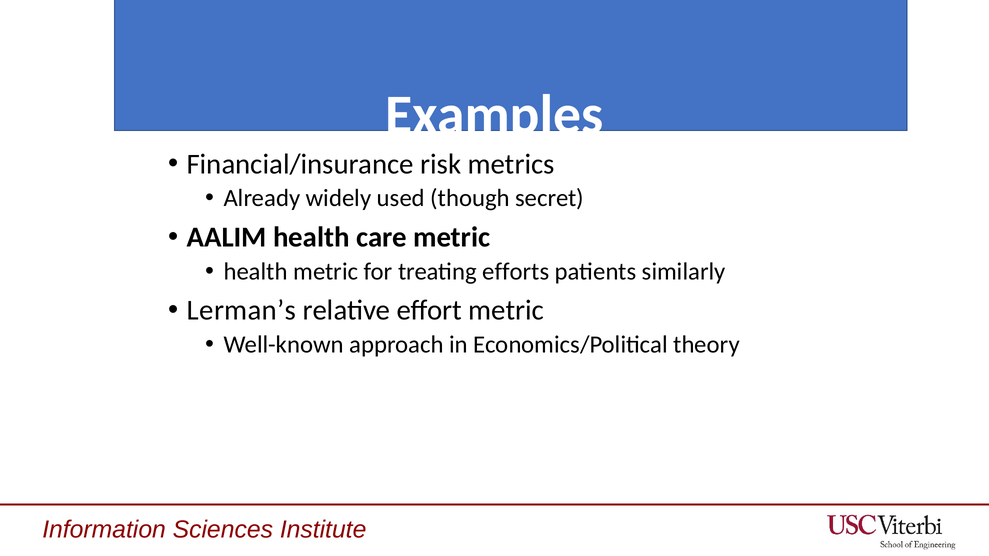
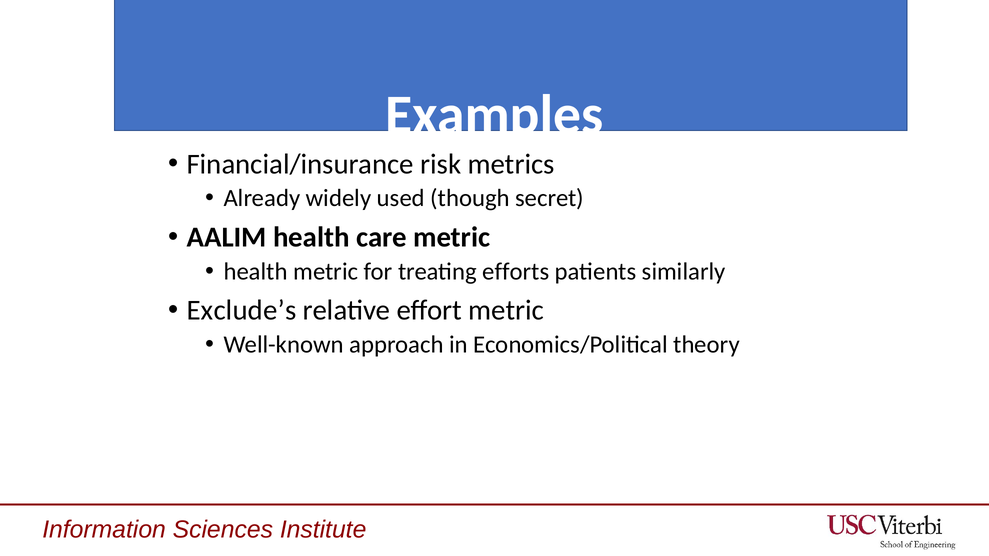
Lerman’s: Lerman’s -> Exclude’s (242, 311)
